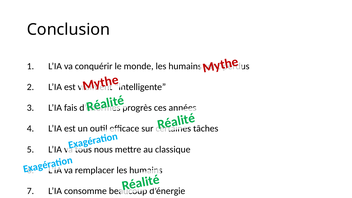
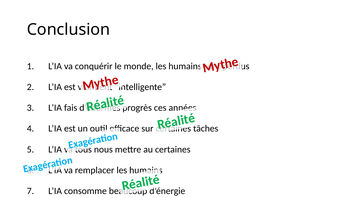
au classique: classique -> certaines (173, 149)
